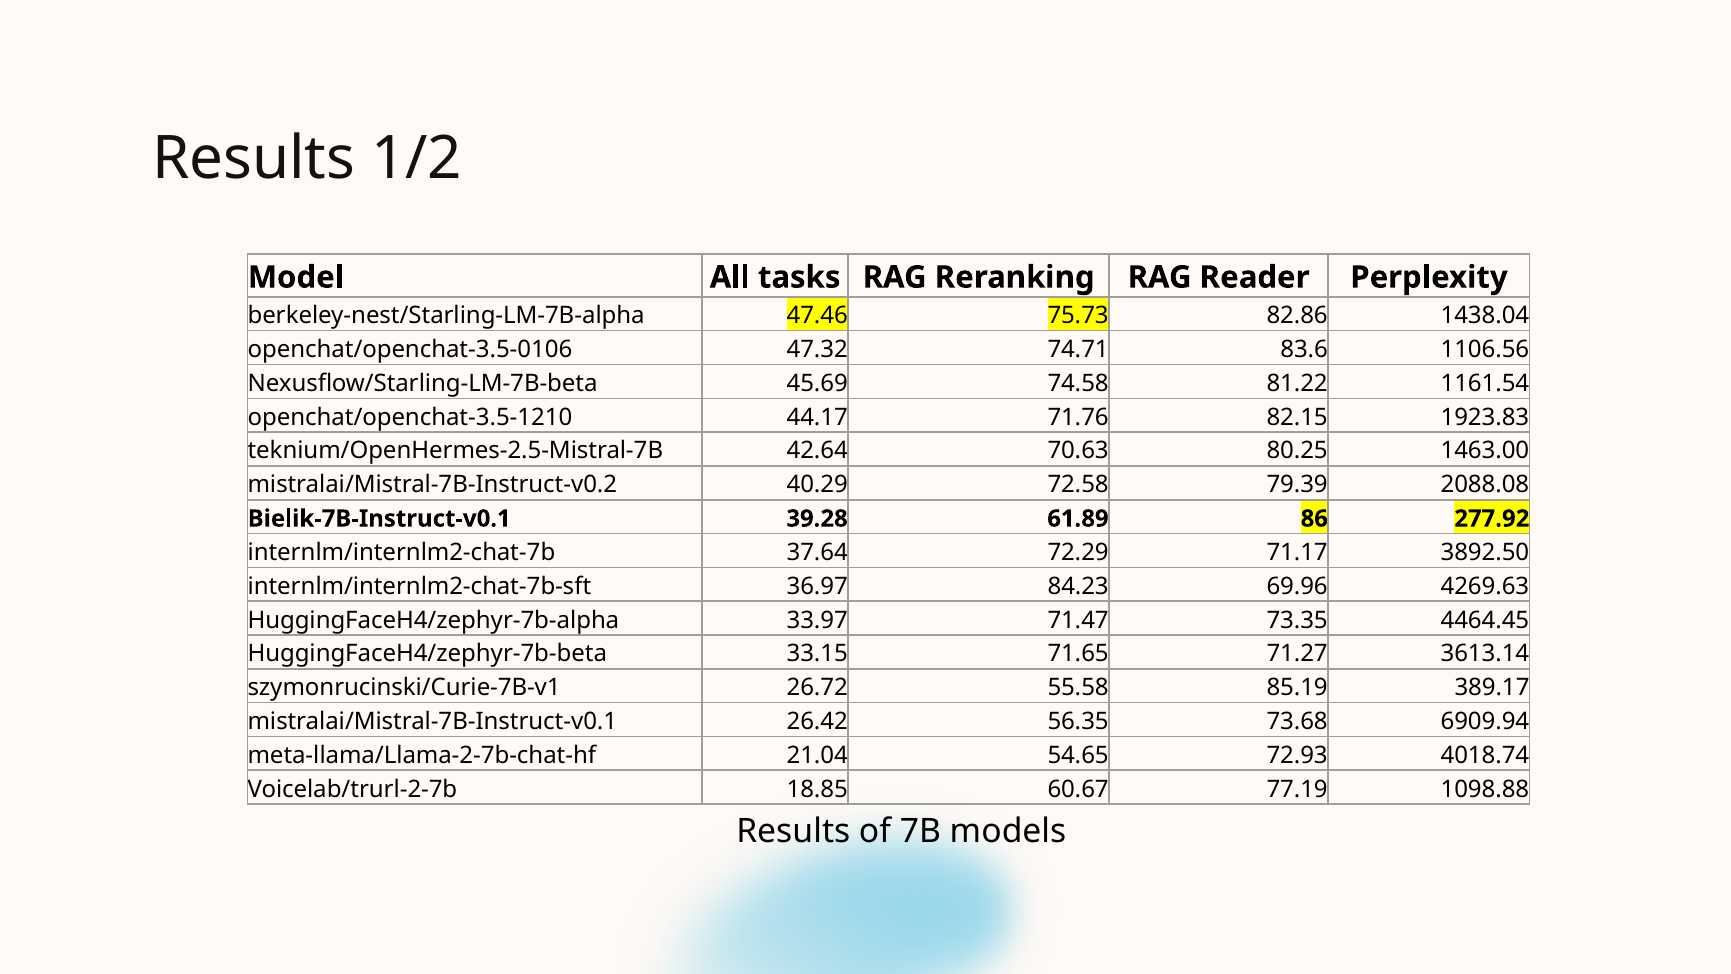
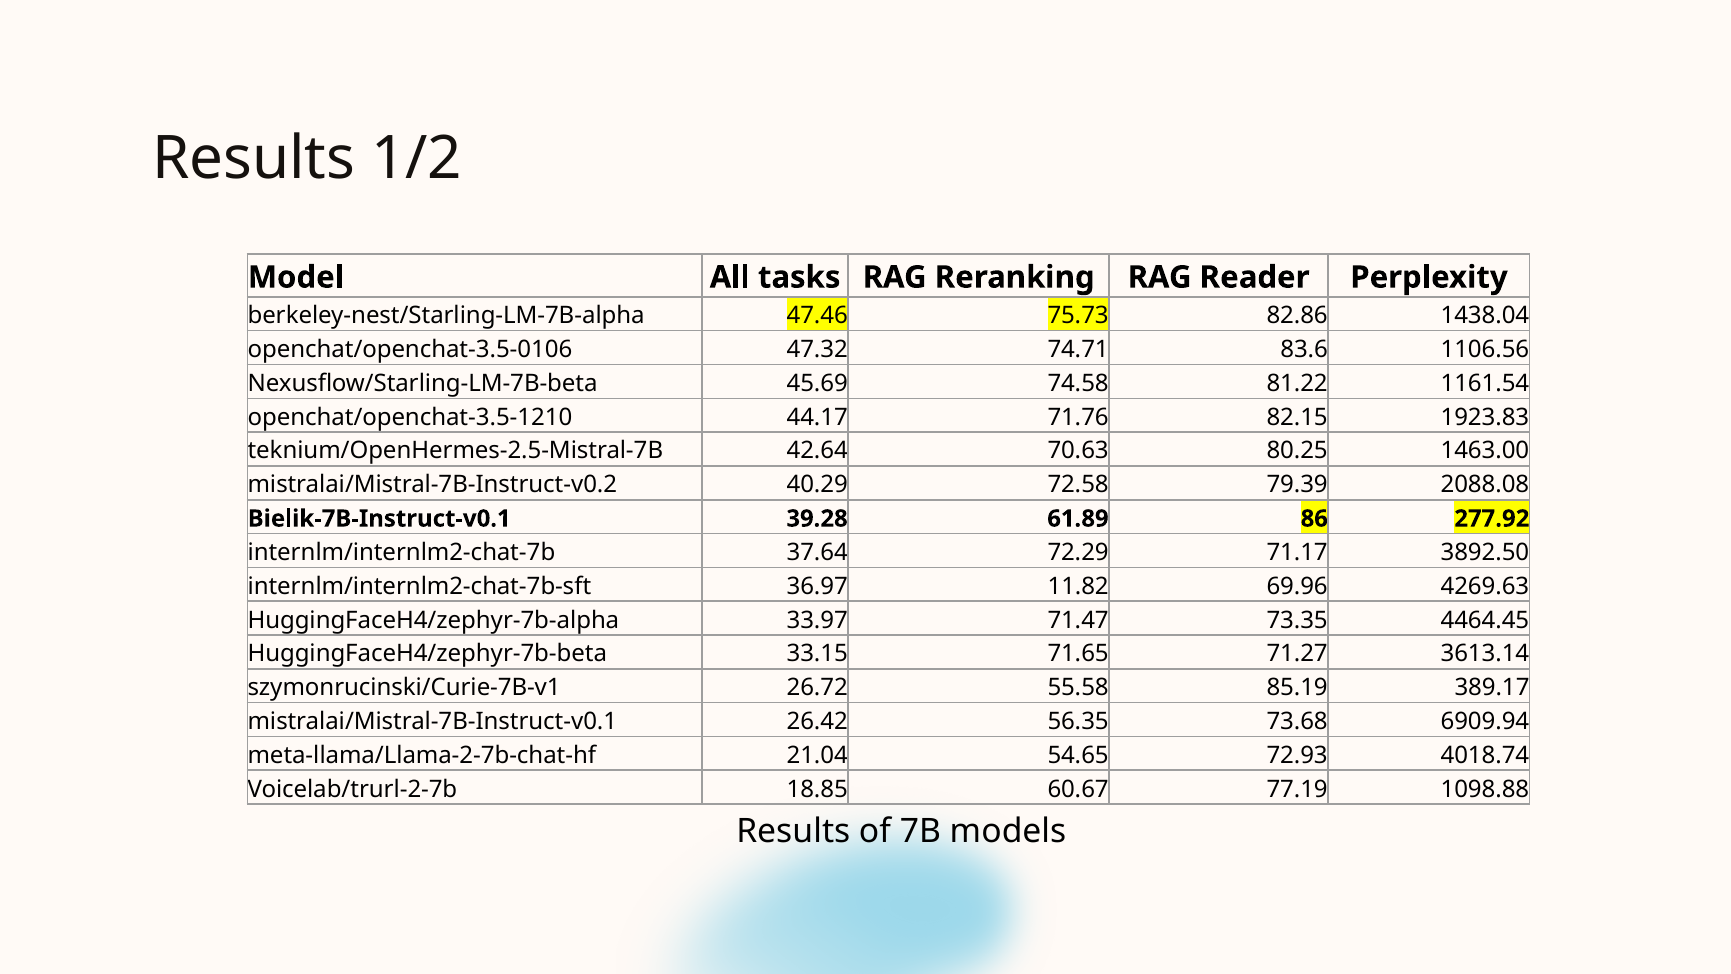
84.23: 84.23 -> 11.82 (1078, 586)
